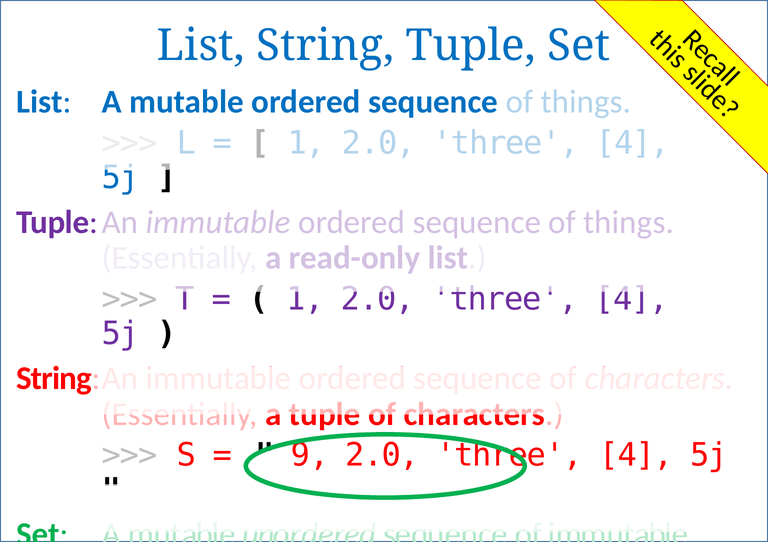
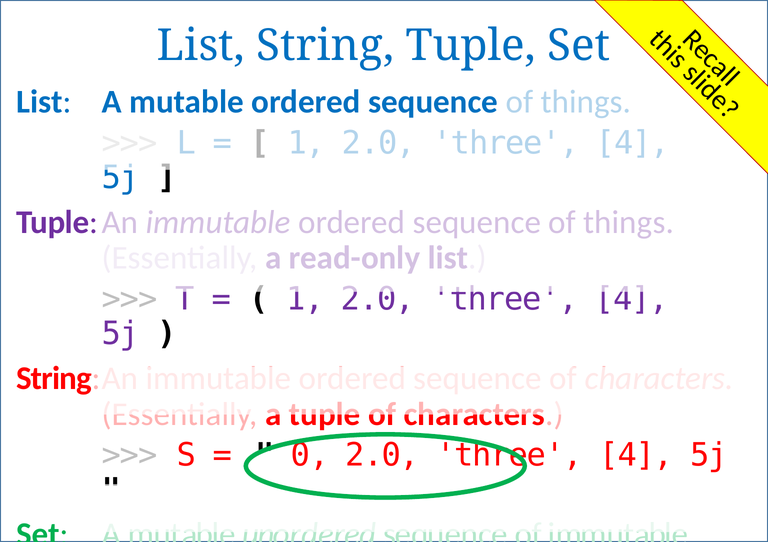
9: 9 -> 0 (310, 455)
